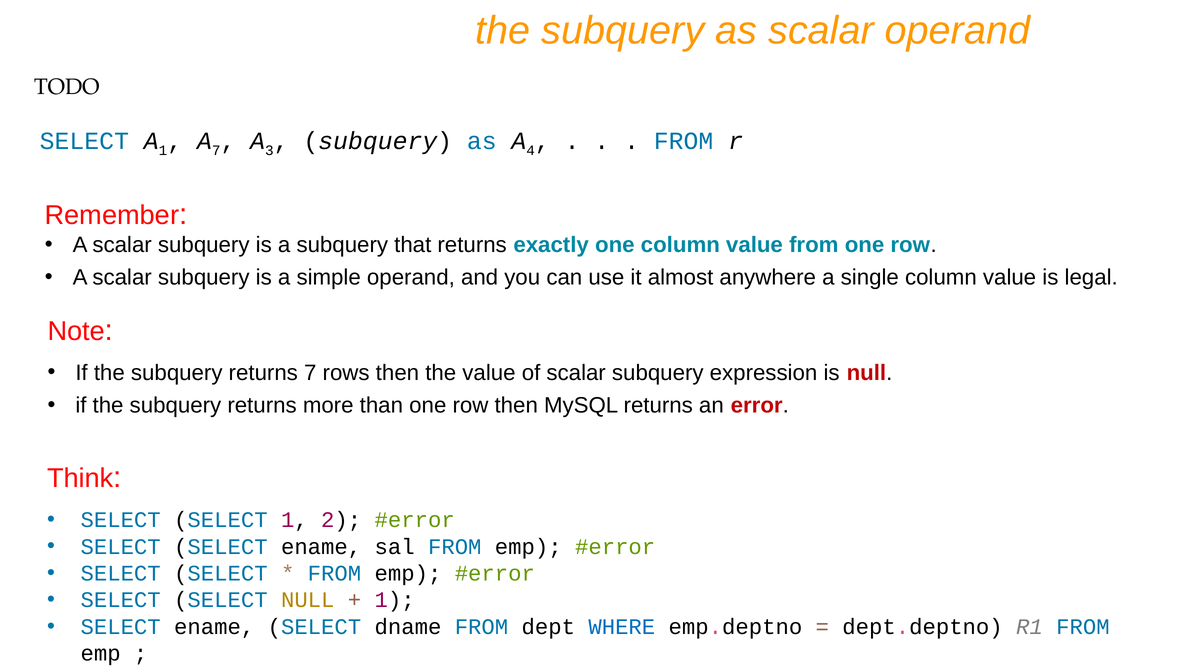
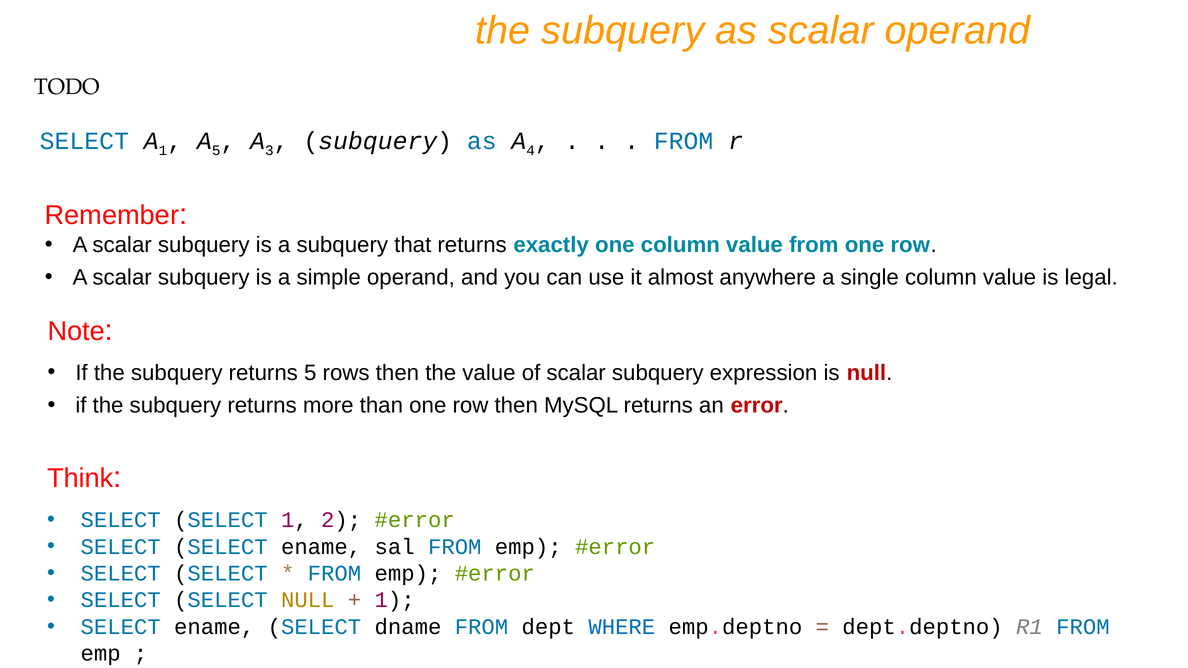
A 7: 7 -> 5 (216, 151)
returns 7: 7 -> 5 (310, 373)
